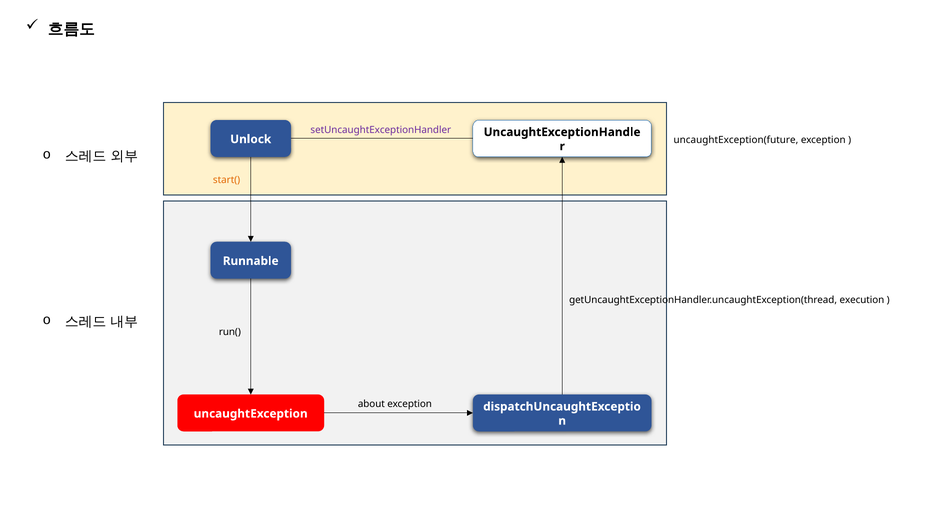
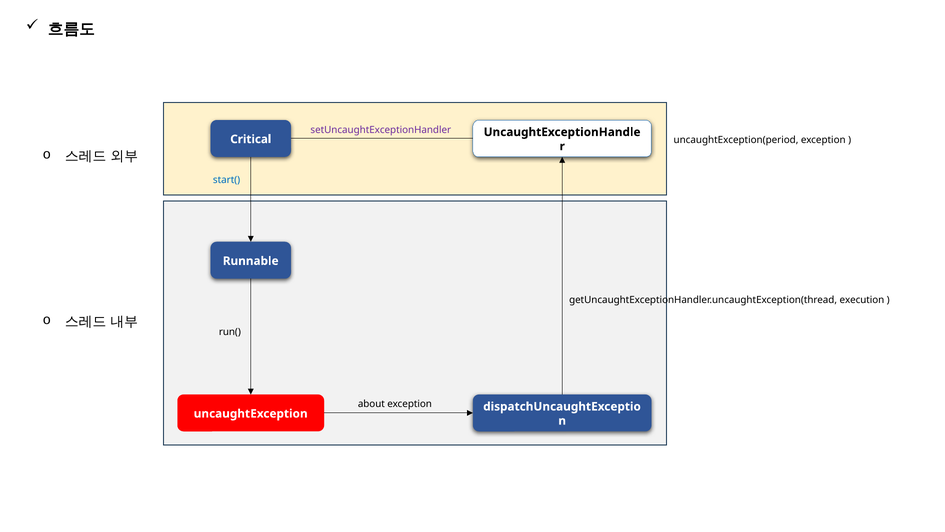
uncaughtException(future: uncaughtException(future -> uncaughtException(period (736, 140)
Unlock: Unlock -> Critical (251, 139)
start( colour: orange -> blue (227, 180)
